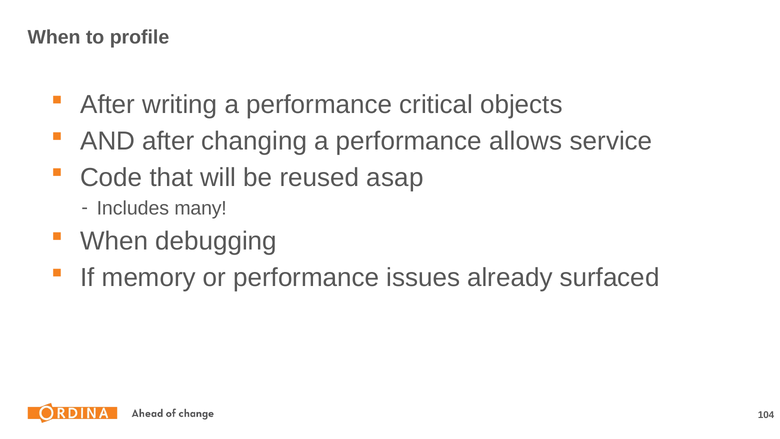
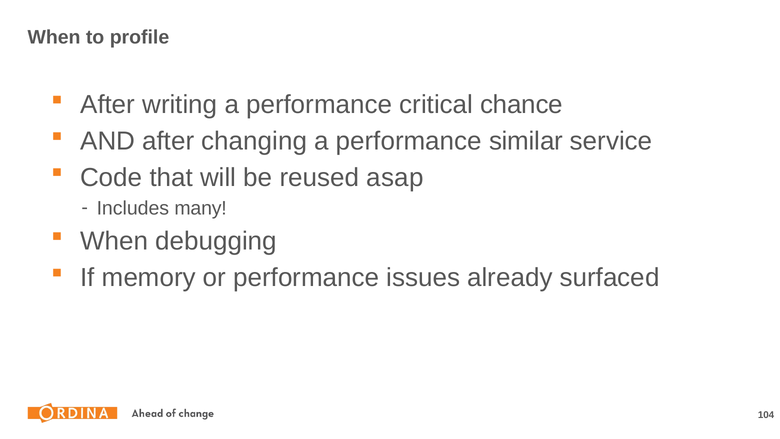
objects: objects -> chance (521, 105)
allows: allows -> similar (526, 141)
